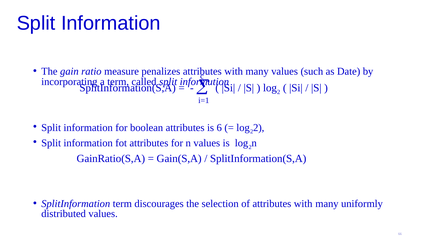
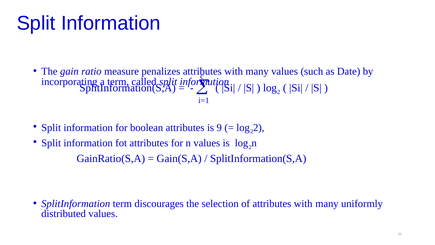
6: 6 -> 9 (219, 127)
